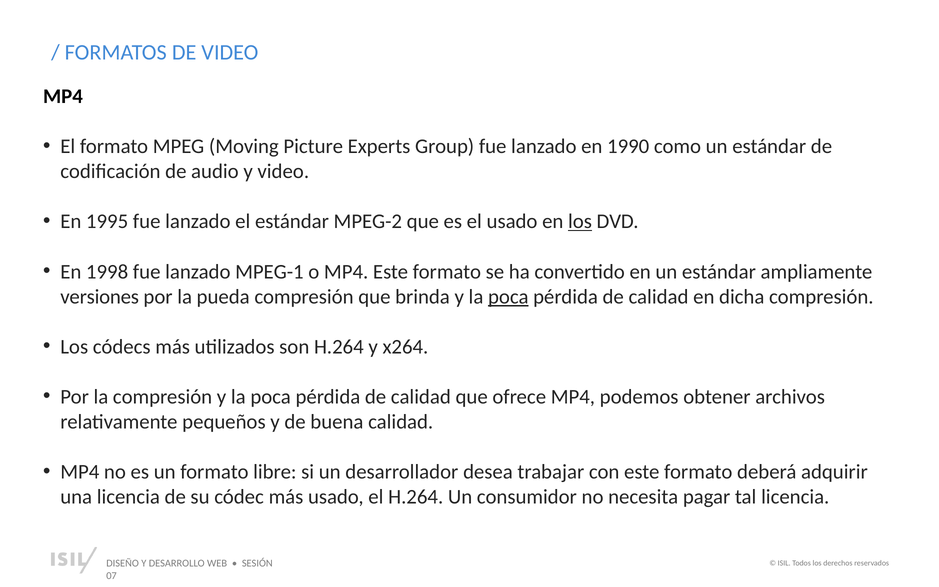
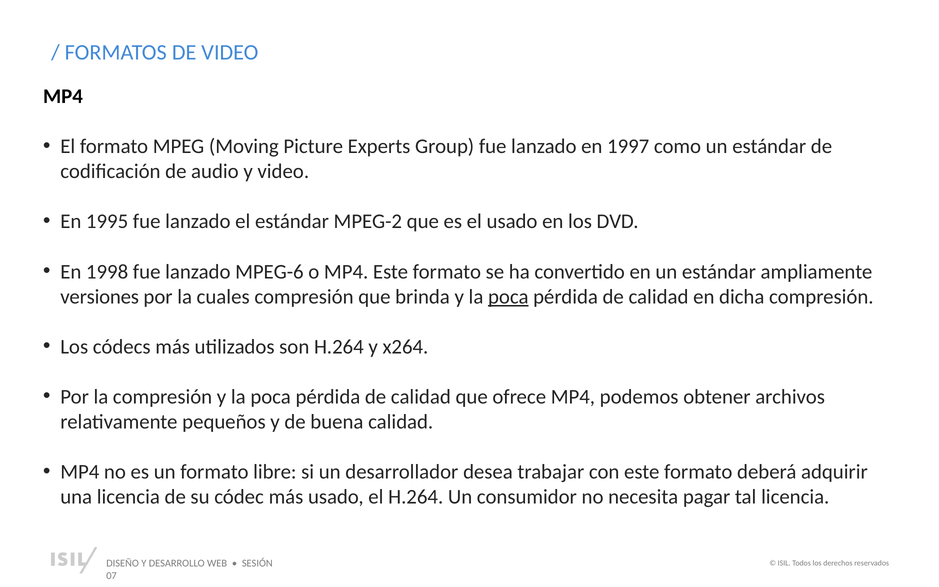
1990: 1990 -> 1997 (628, 146)
los underline: present -> none (580, 222)
MPEG-1: MPEG-1 -> MPEG-6 (269, 272)
pueda: pueda -> cuales (223, 297)
